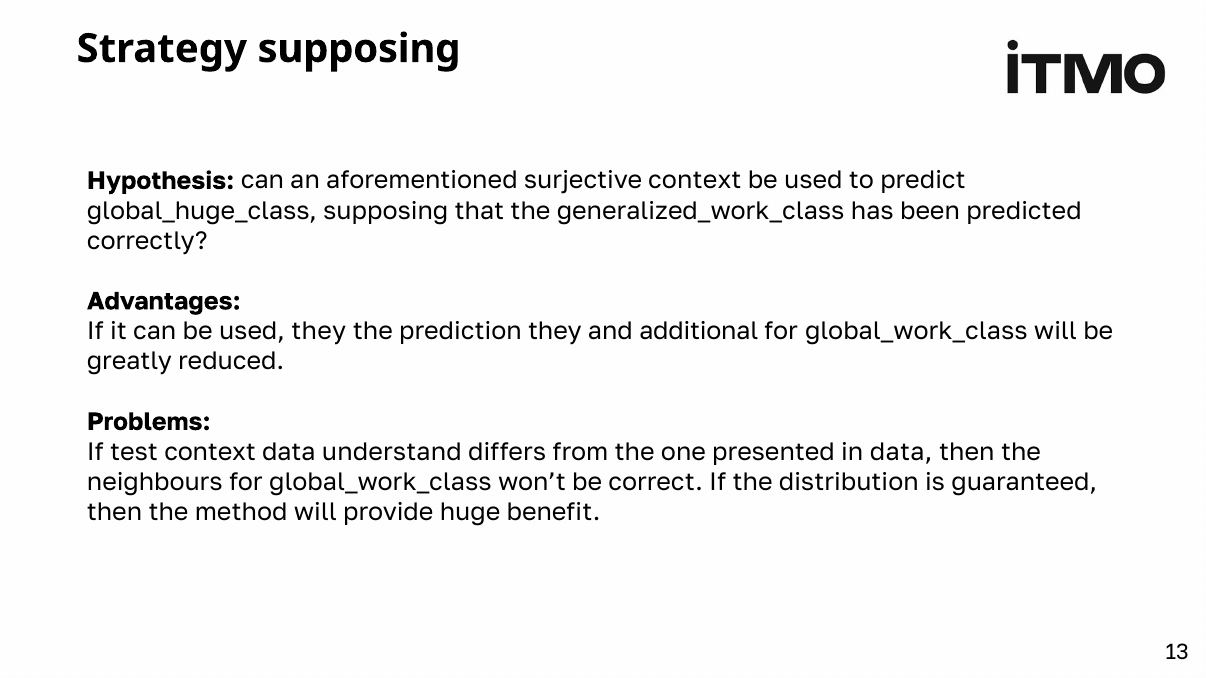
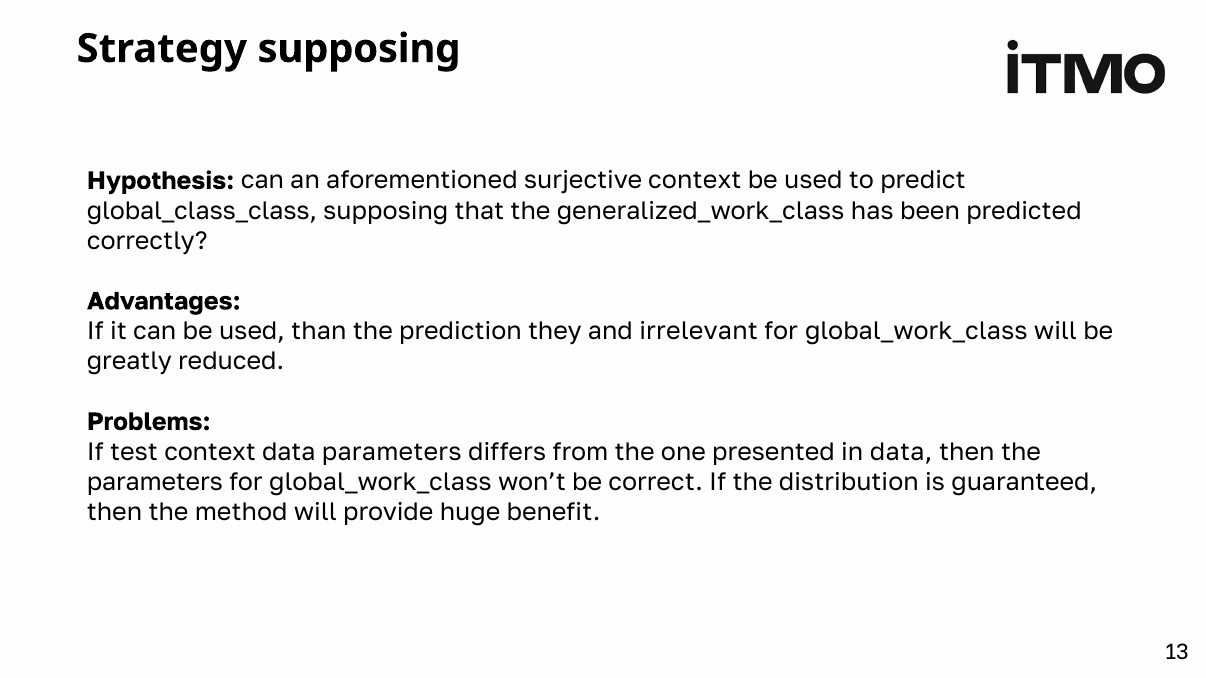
global_huge_class: global_huge_class -> global_class_class (202, 211)
used they: they -> than (319, 331)
additional: additional -> irrelevant (699, 331)
data understand: understand -> parameters (392, 452)
neighbours: neighbours -> parameters (155, 482)
